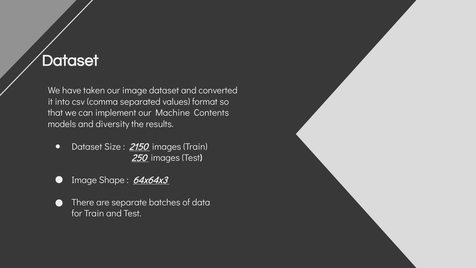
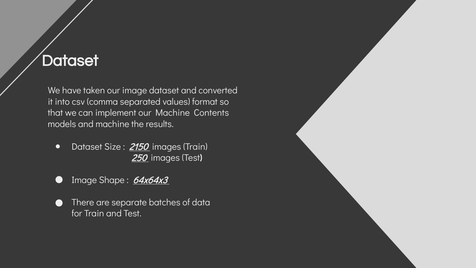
and diversity: diversity -> machine (112, 124)
